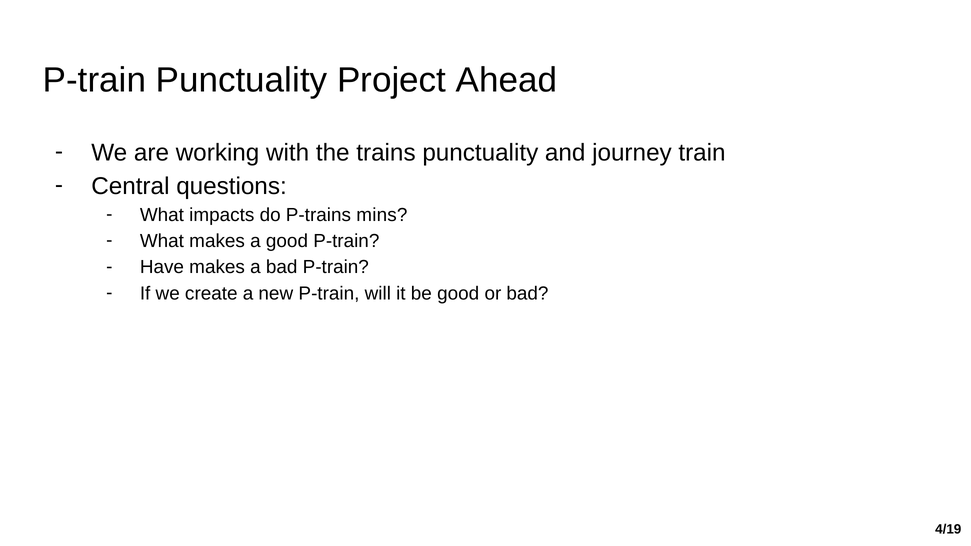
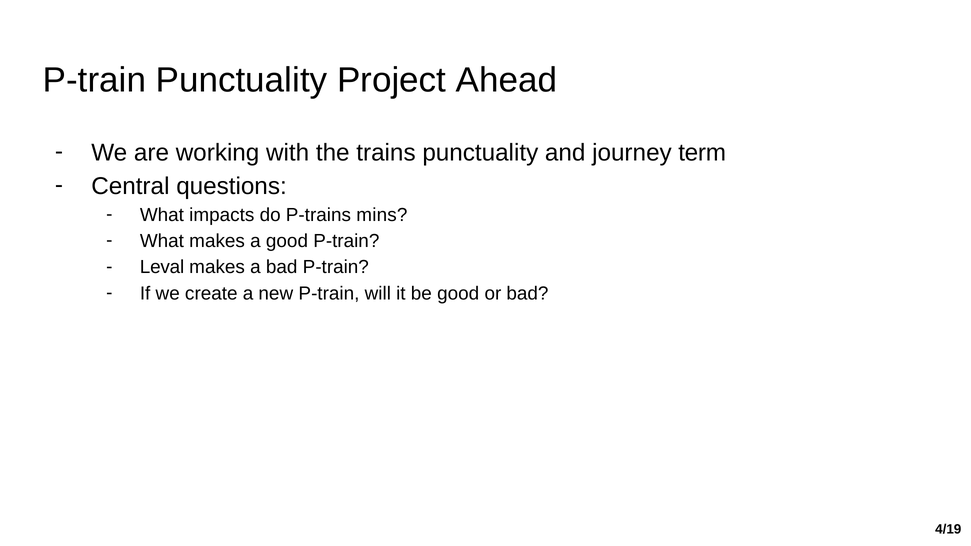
train: train -> term (702, 153)
Have: Have -> Leval (162, 267)
